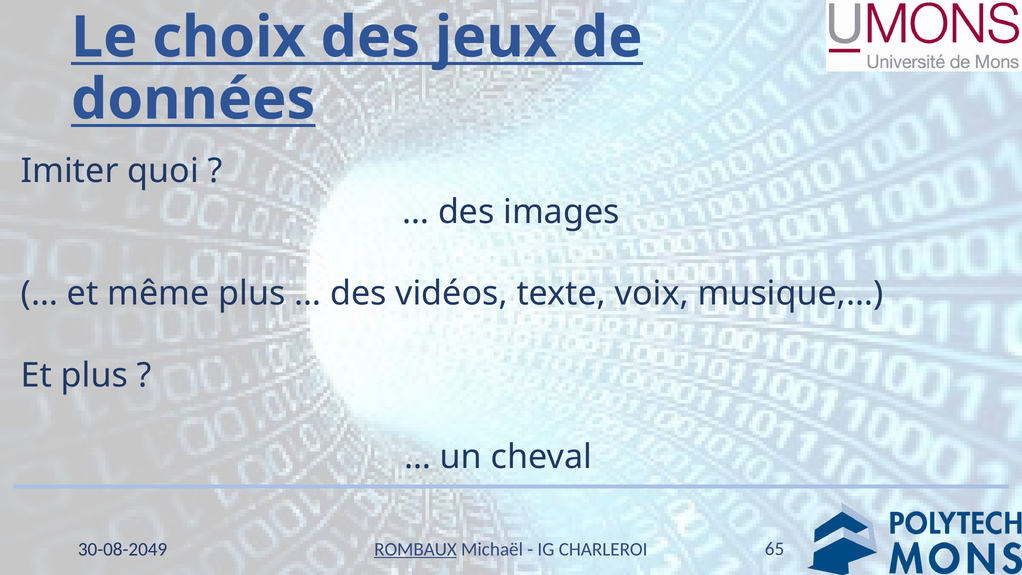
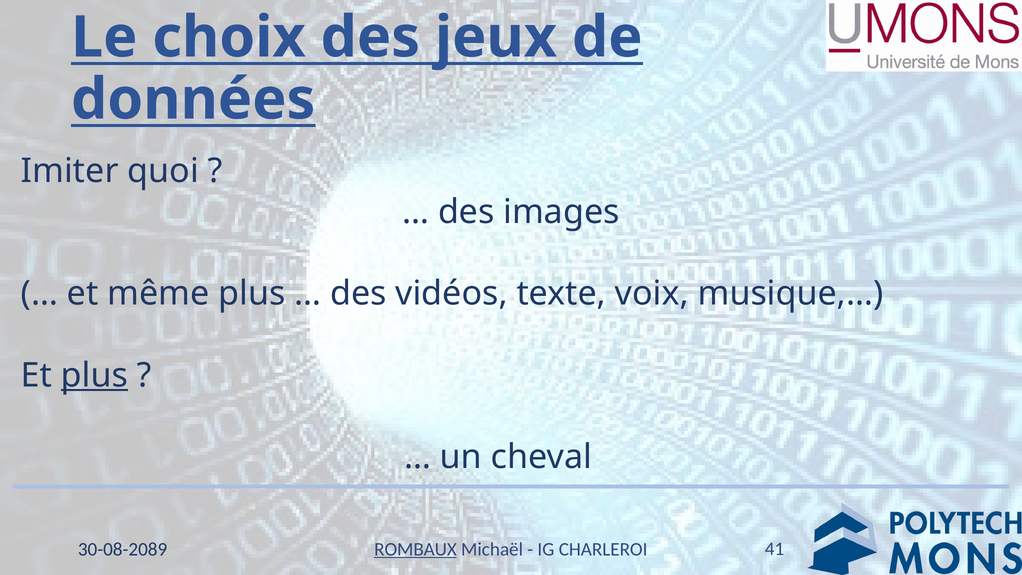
plus underline: none -> present (94, 375)
65: 65 -> 41 (775, 549)
30-08-2049: 30-08-2049 -> 30-08-2089 (123, 549)
